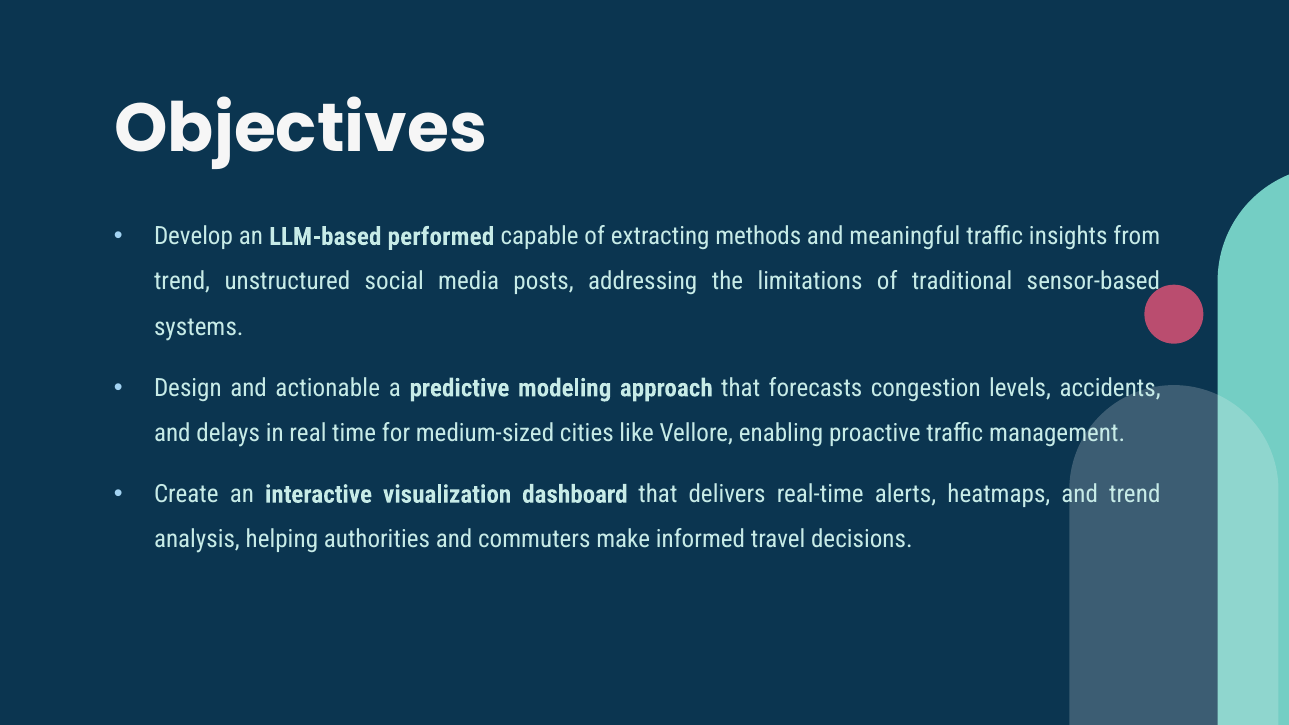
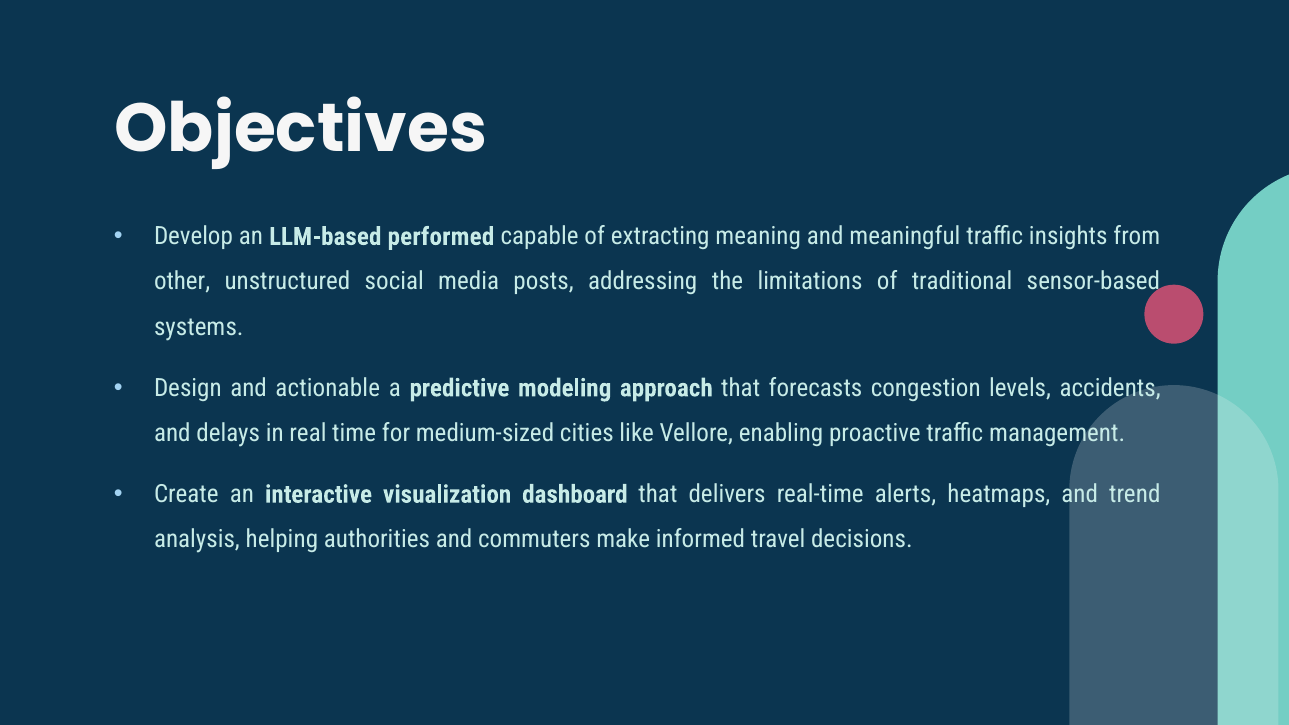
methods: methods -> meaning (758, 237)
trend: trend -> other (182, 282)
